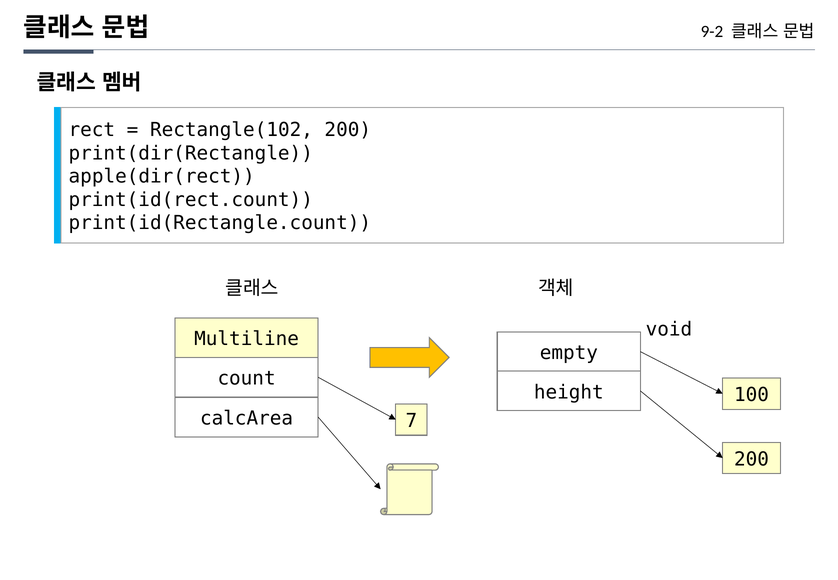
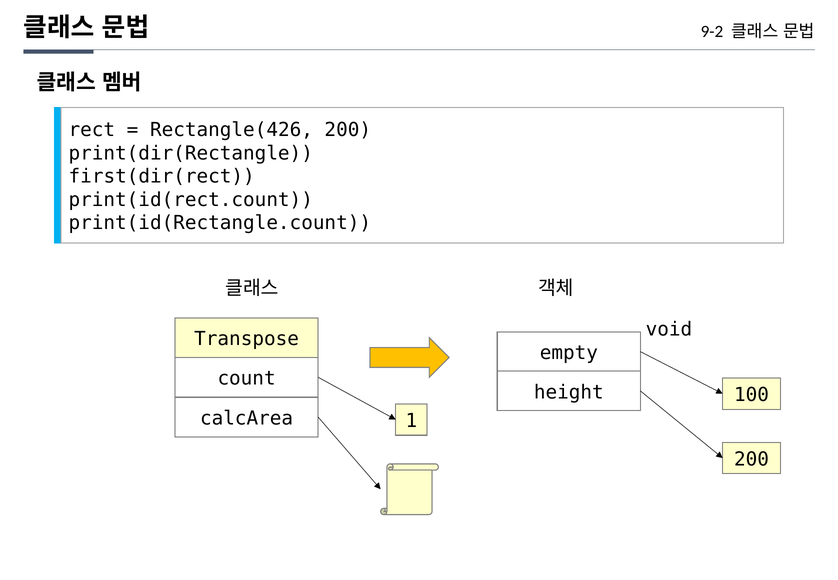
Rectangle(102: Rectangle(102 -> Rectangle(426 (231, 130)
apple(dir(rect: apple(dir(rect -> first(dir(rect (162, 176)
Multiline: Multiline -> Transpose (247, 339)
7: 7 -> 1 (411, 421)
